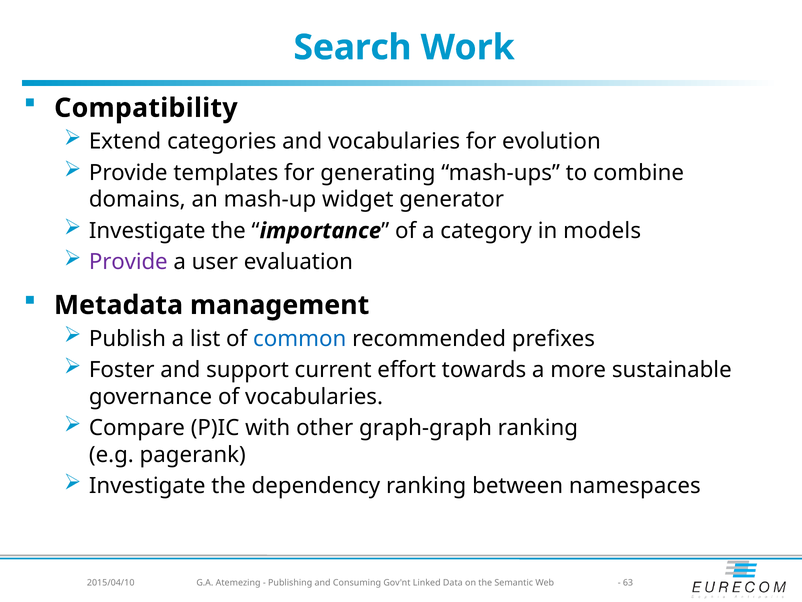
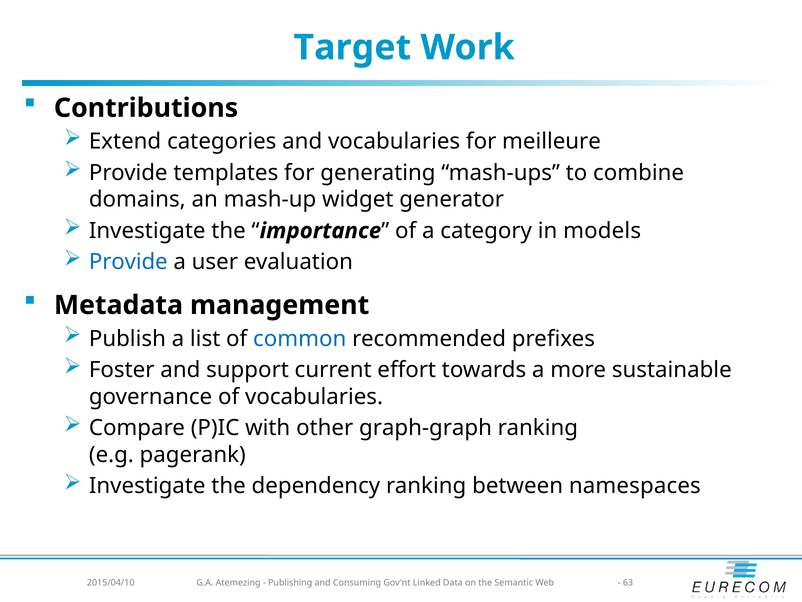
Search: Search -> Target (352, 47)
Compatibility: Compatibility -> Contributions (146, 108)
evolution: evolution -> meilleure (551, 141)
Provide colour: purple -> blue (128, 262)
